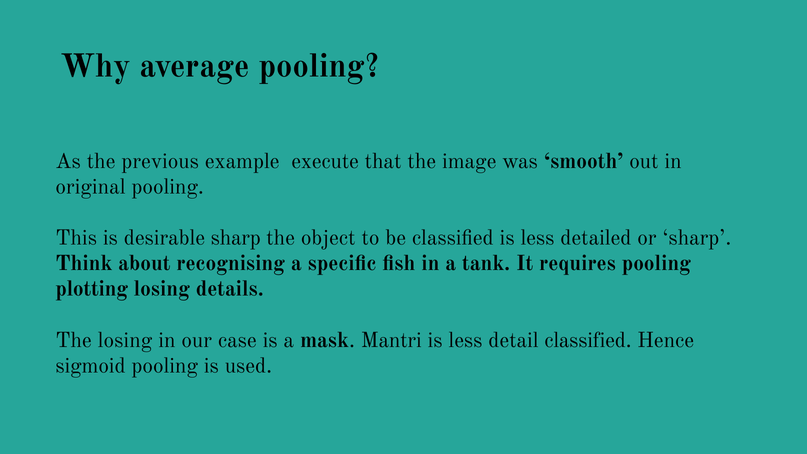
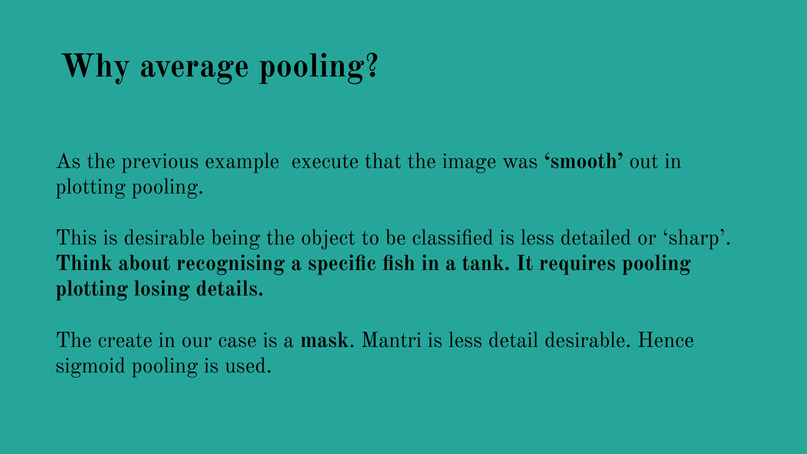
original: original -> plotting (91, 187)
desirable sharp: sharp -> being (236, 238)
The losing: losing -> create (125, 340)
detail classified: classified -> desirable (588, 340)
